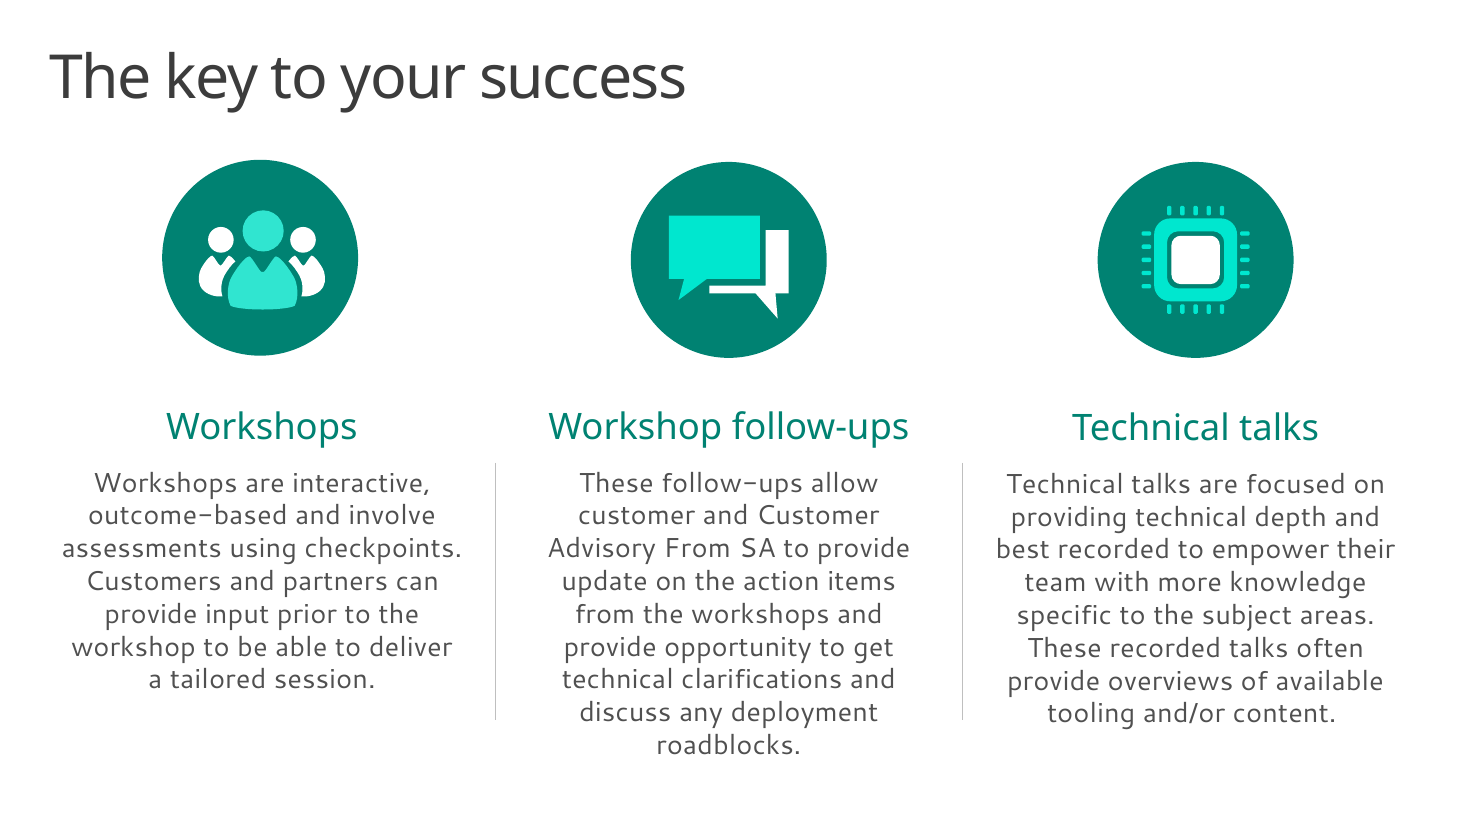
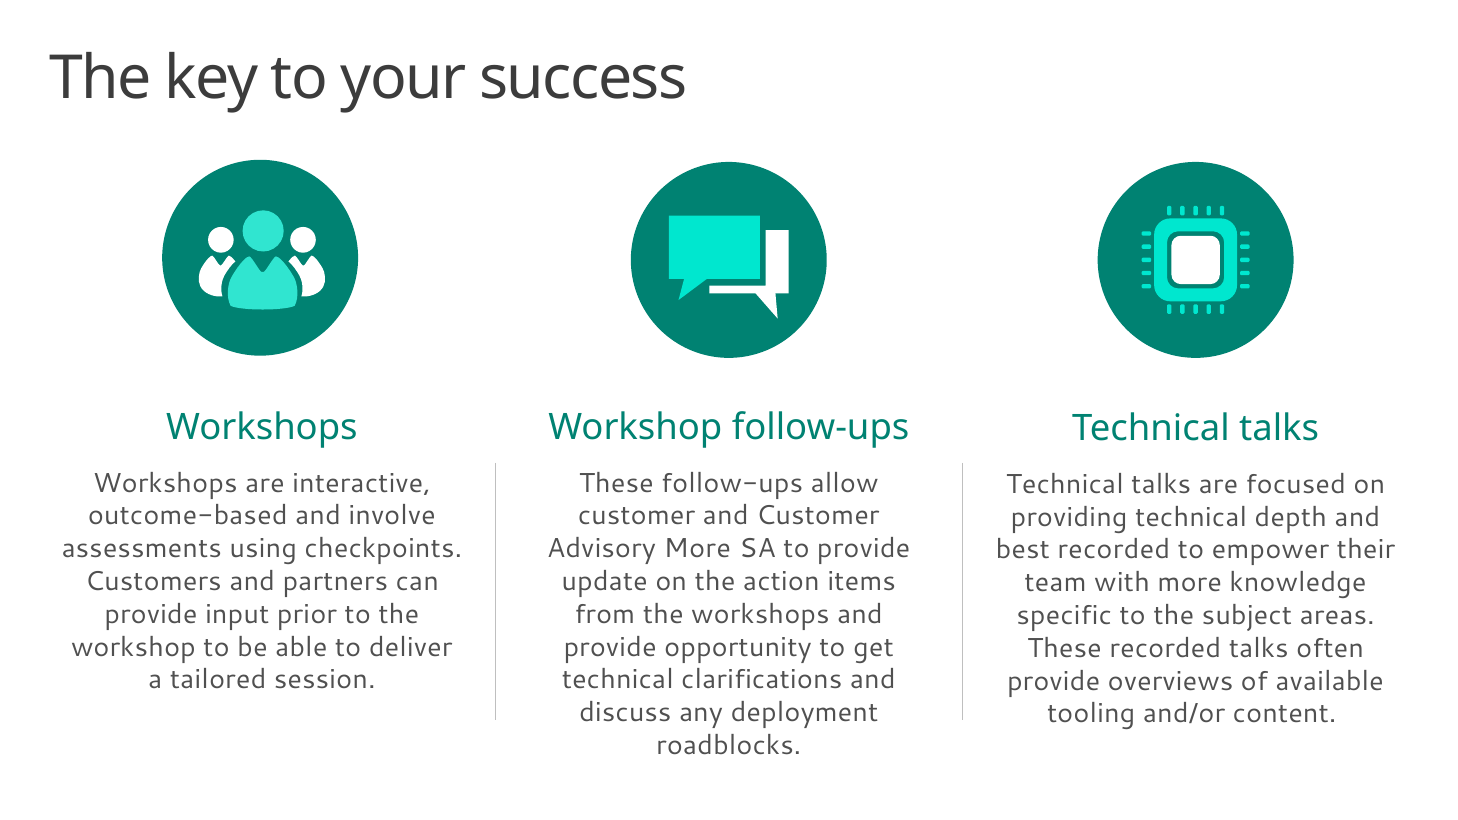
Advisory From: From -> More (697, 549)
